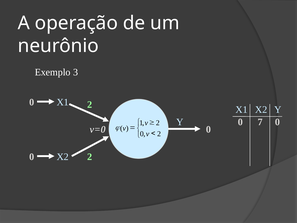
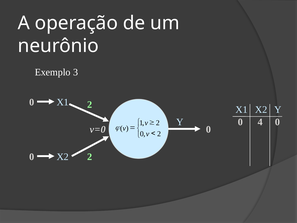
7: 7 -> 4 (260, 122)
